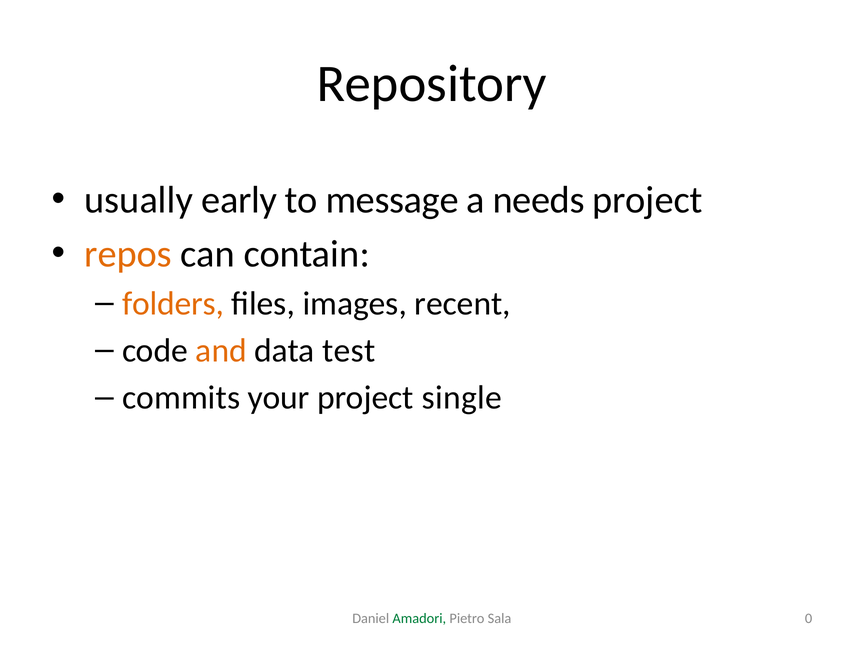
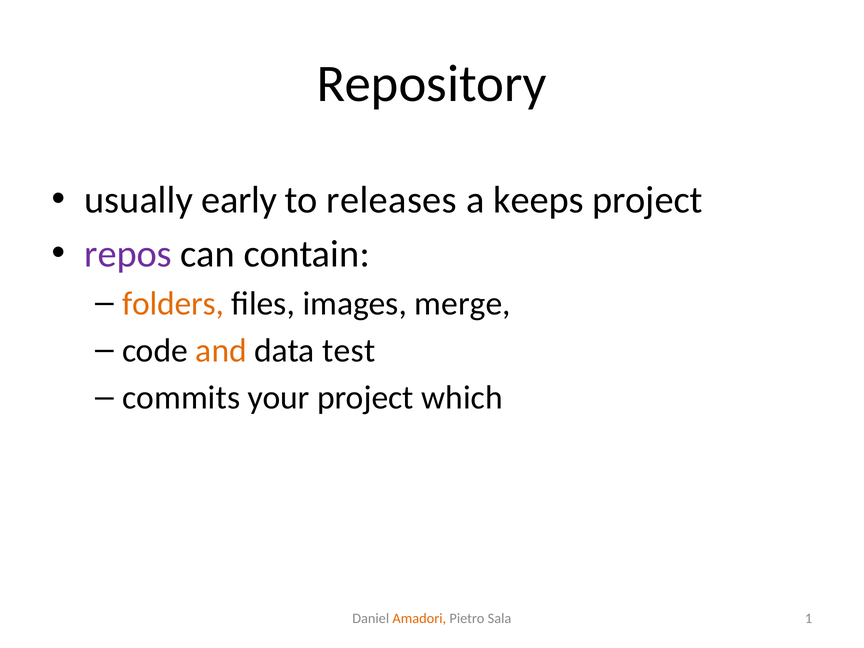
message: message -> releases (392, 200)
needs: needs -> keeps (539, 200)
repos colour: orange -> purple (128, 254)
recent: recent -> merge (463, 304)
single: single -> which (462, 398)
Amadori colour: green -> orange (419, 619)
0: 0 -> 1 (809, 619)
